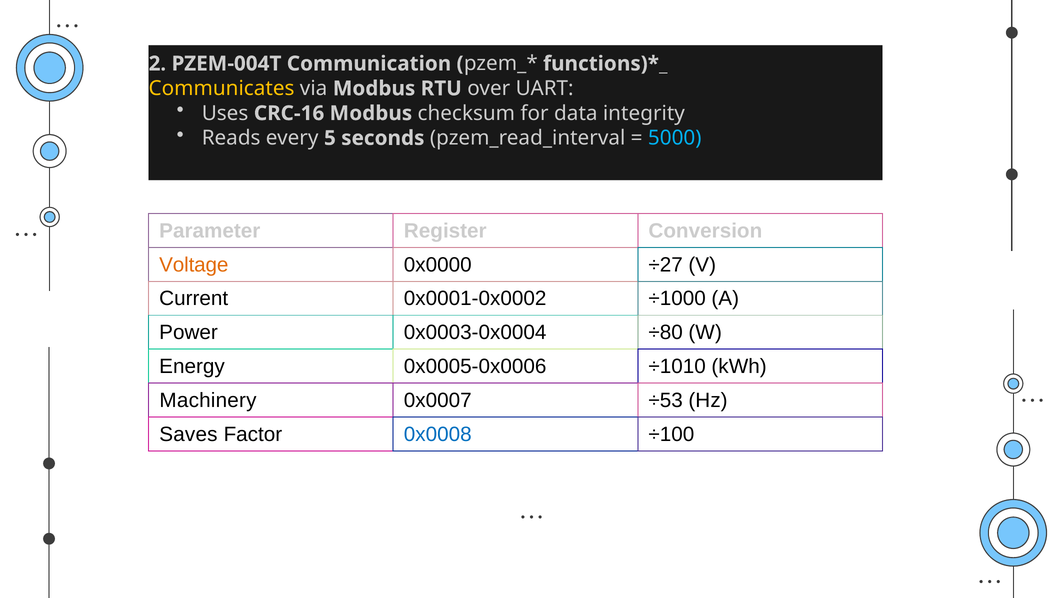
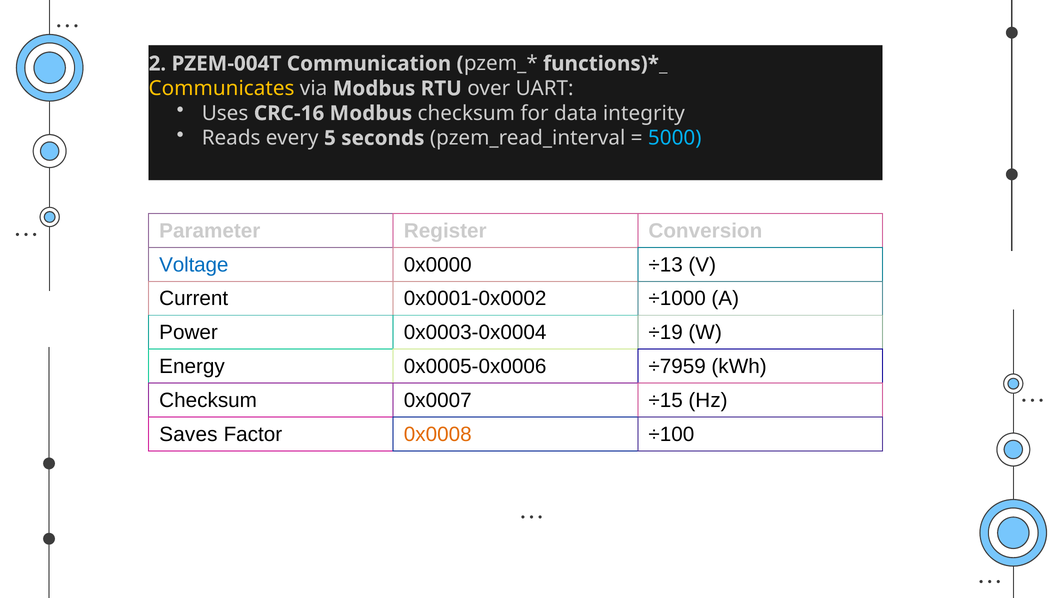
Voltage colour: orange -> blue (194, 265)
÷27: ÷27 -> ÷13 (666, 265)
÷80: ÷80 -> ÷19 (666, 333)
÷1010: ÷1010 -> ÷7959 (677, 366)
Machinery: Machinery -> Checksum (208, 400)
÷53: ÷53 -> ÷15 (666, 400)
0x0008 colour: blue -> orange (438, 434)
